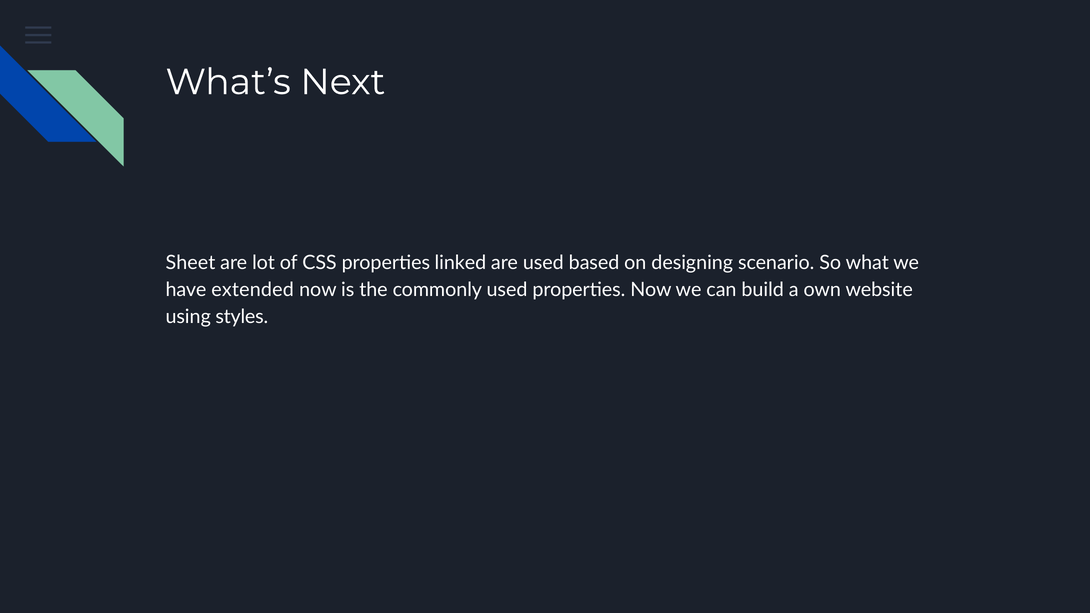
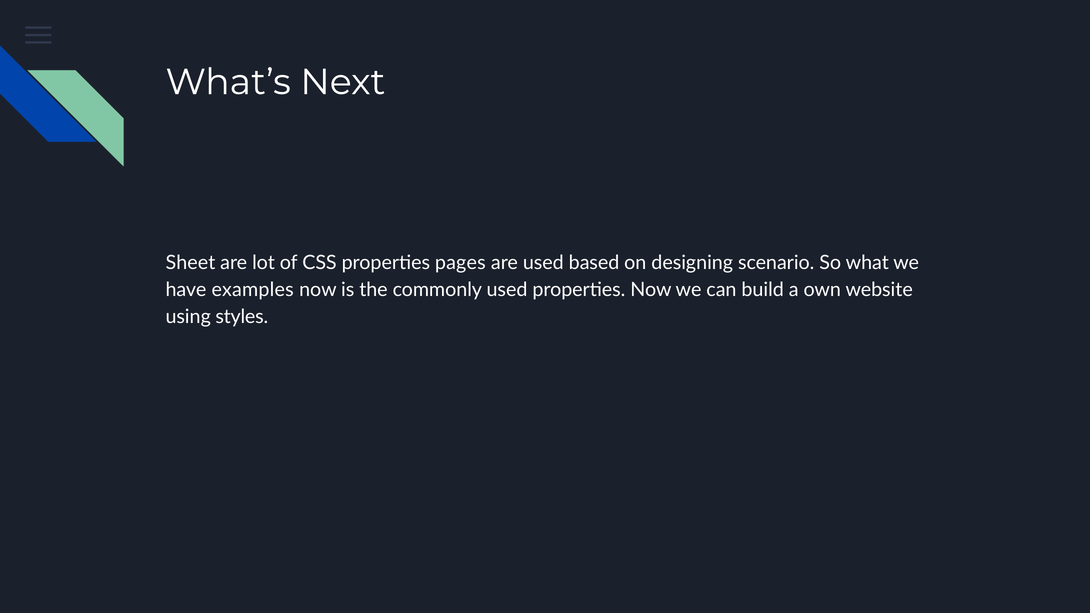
linked: linked -> pages (460, 263)
extended: extended -> examples (253, 290)
